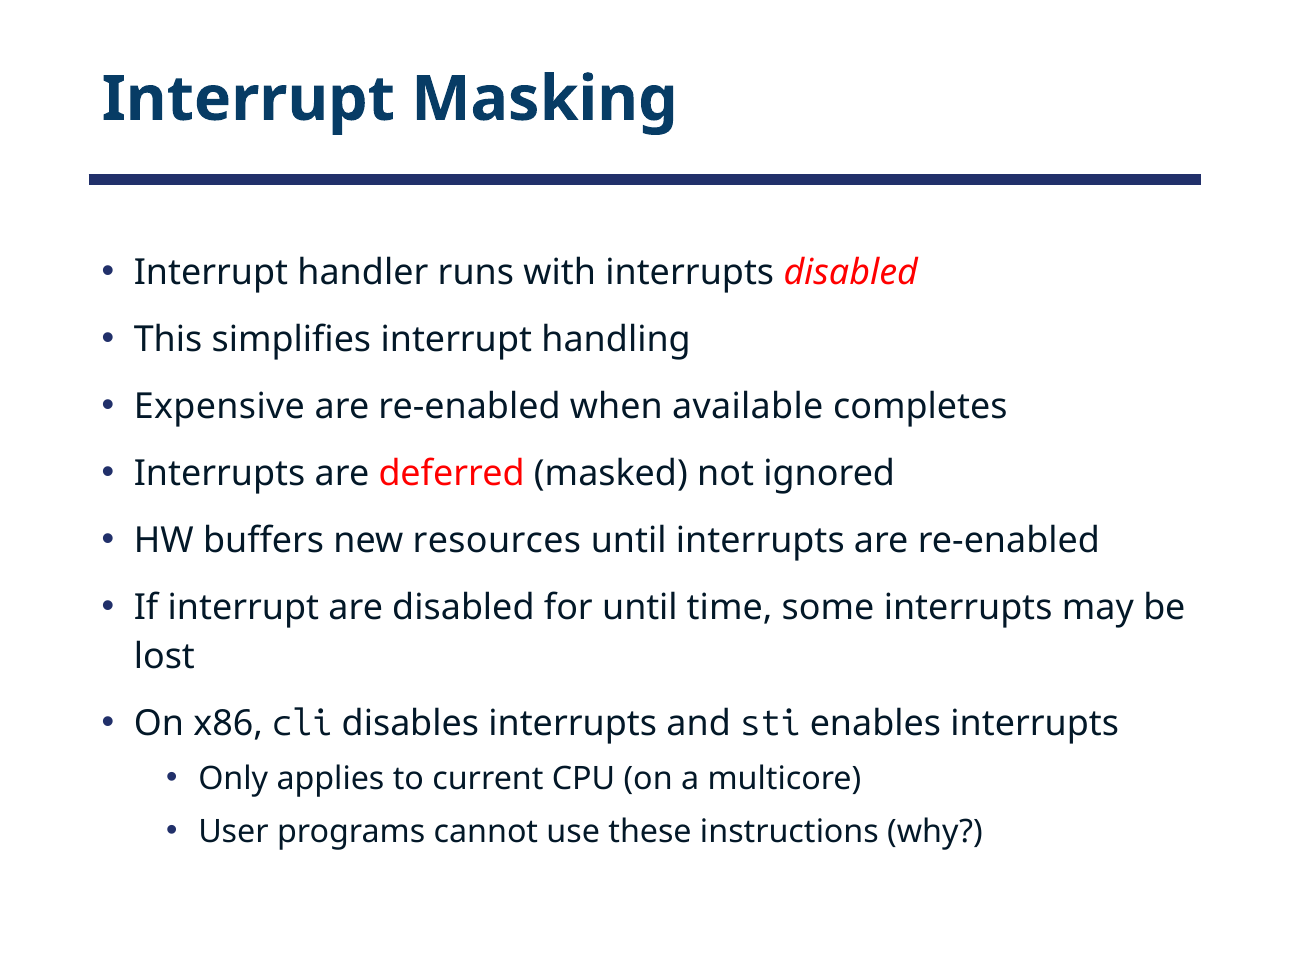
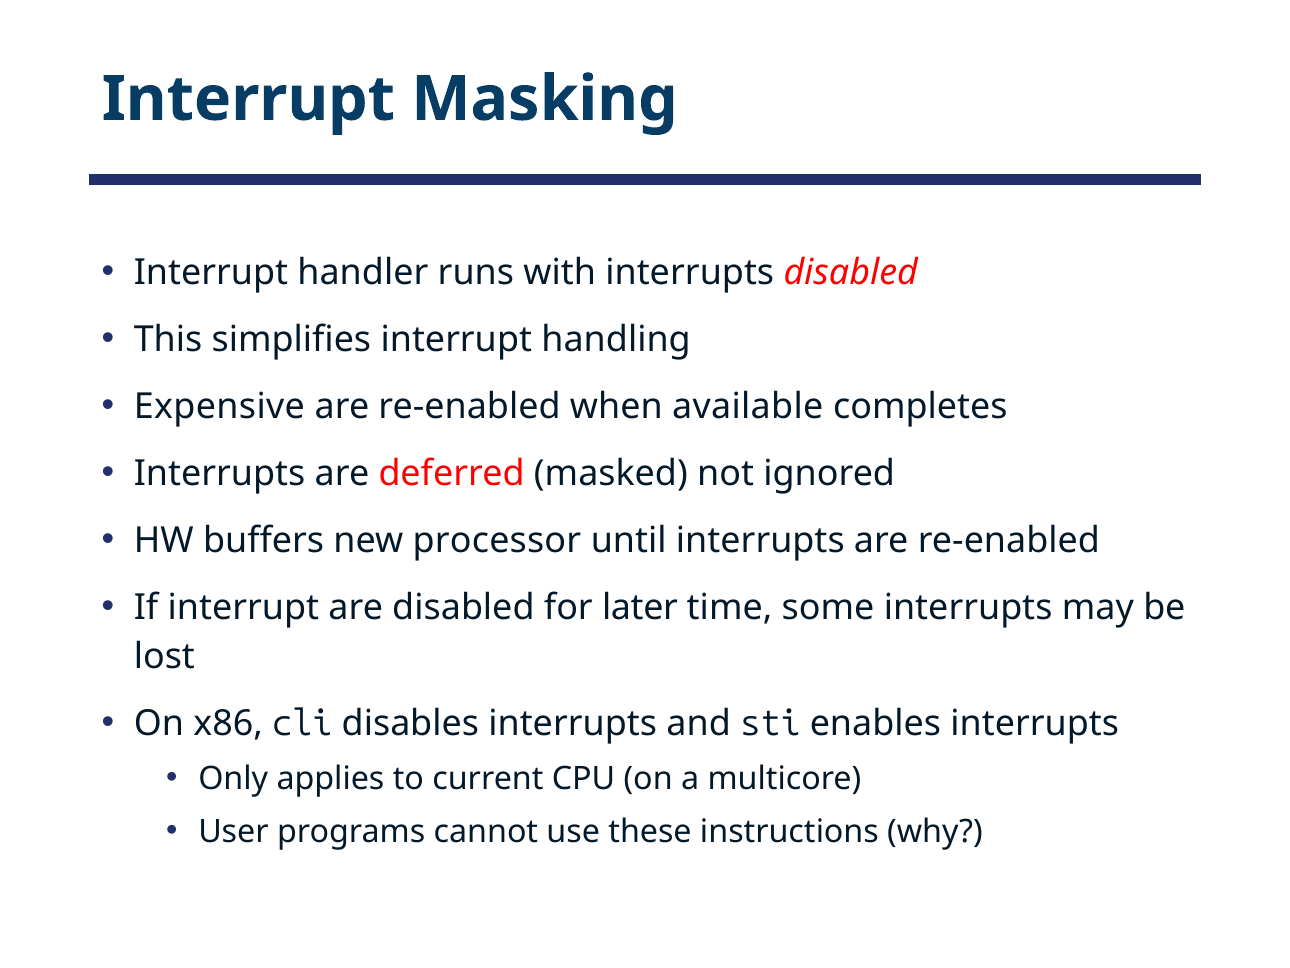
resources: resources -> processor (497, 541)
for until: until -> later (640, 608)
